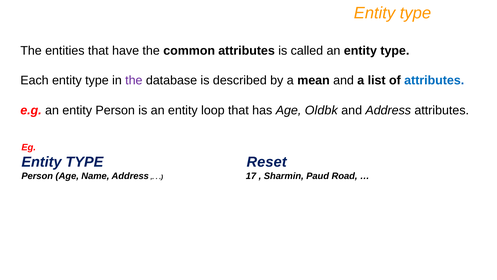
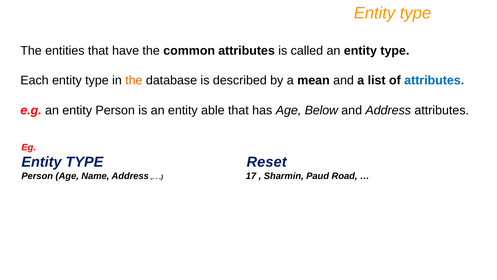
the colour: purple -> orange (134, 80)
loop: loop -> able (213, 110)
Oldbk: Oldbk -> Below (321, 110)
